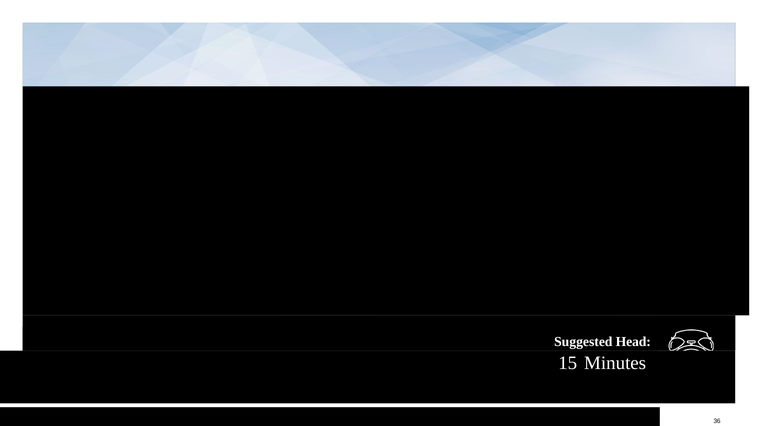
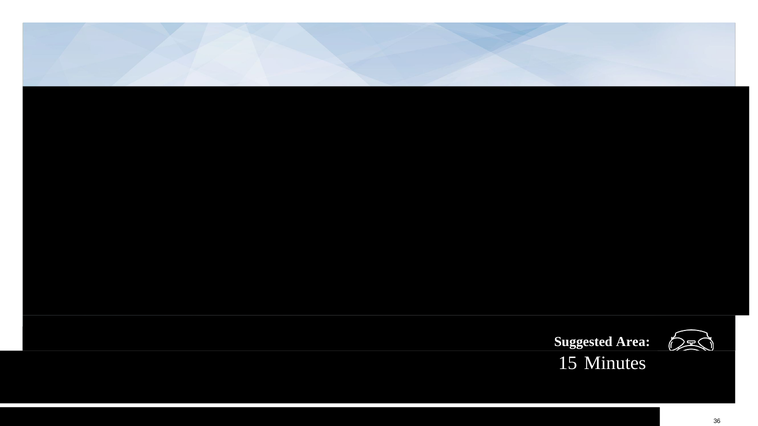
Head: Head -> Area (633, 342)
